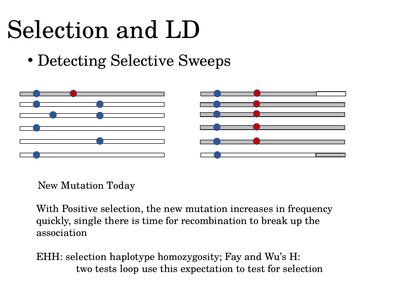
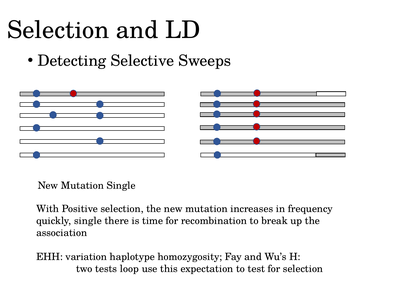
Mutation Today: Today -> Single (121, 185)
EHH selection: selection -> variation (86, 256)
